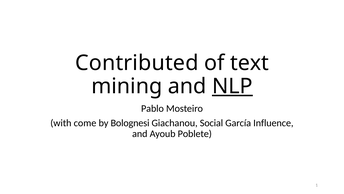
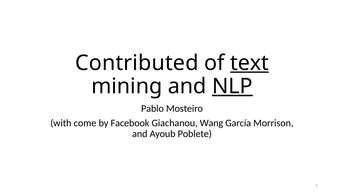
text underline: none -> present (250, 63)
Bolognesi: Bolognesi -> Facebook (130, 123)
Social: Social -> Wang (211, 123)
Influence: Influence -> Morrison (273, 123)
